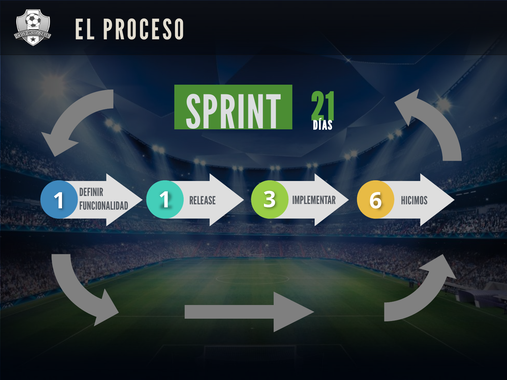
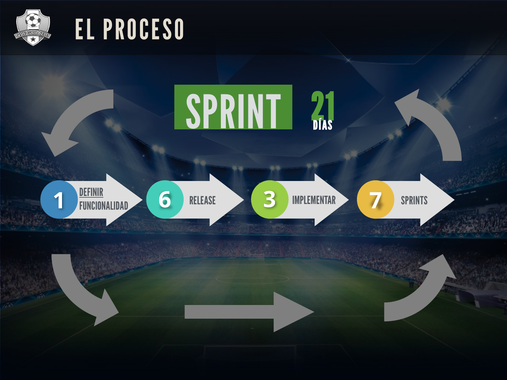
DEFINIR underline: none -> present (91, 193)
1 1: 1 -> 6 (165, 200)
6: 6 -> 7 (376, 201)
HICIMOS: HICIMOS -> SPRINTS (414, 201)
